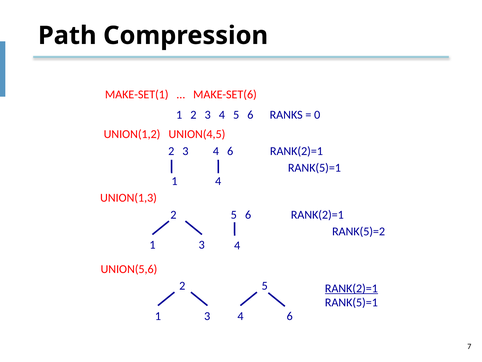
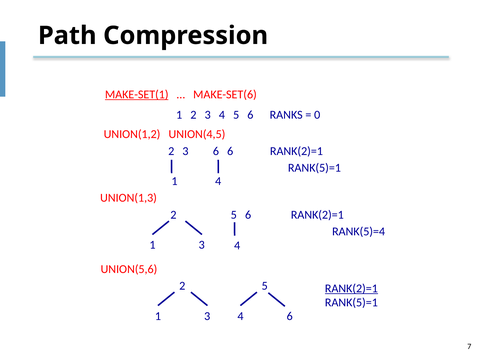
MAKE-SET(1 underline: none -> present (137, 94)
4: 4 -> 6 (216, 151)
RANK(5)=2: RANK(5)=2 -> RANK(5)=4 (359, 231)
